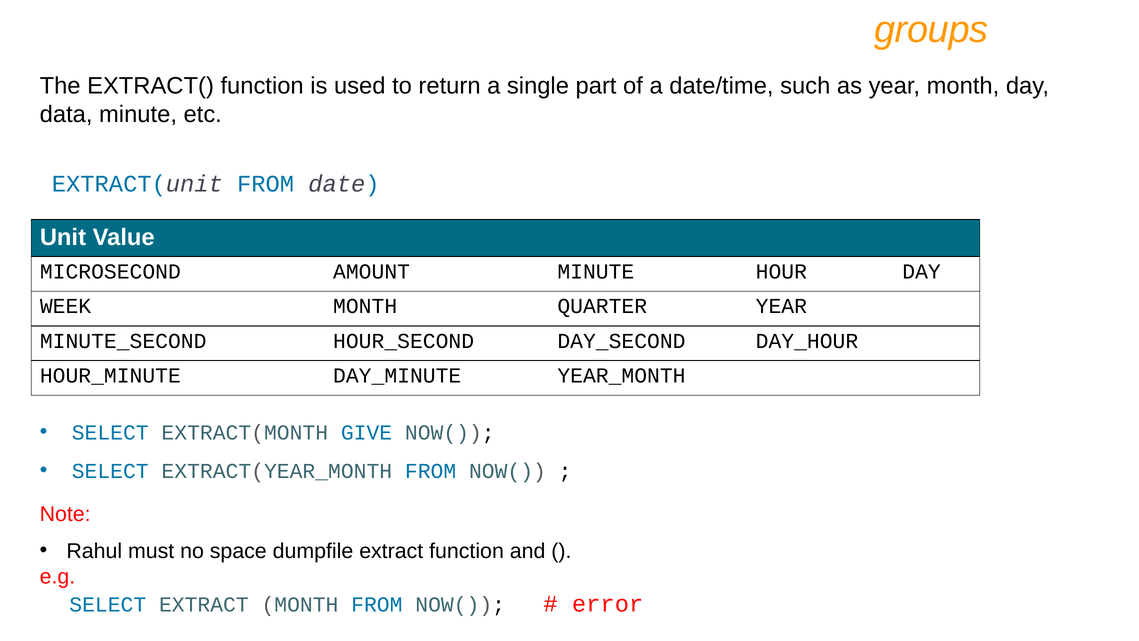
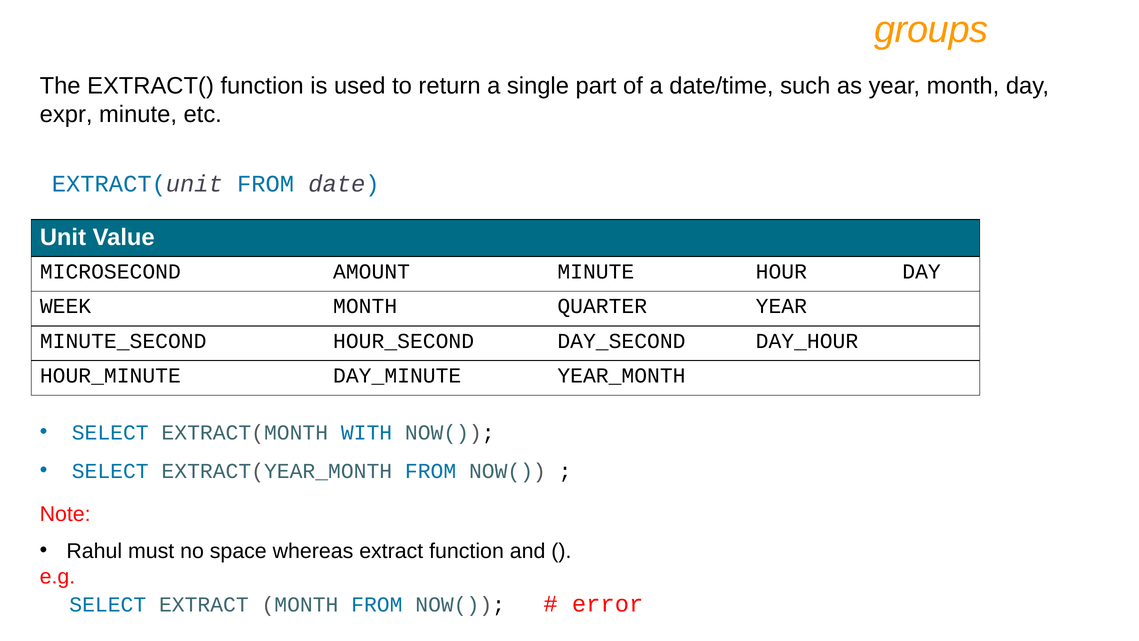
data: data -> expr (66, 114)
GIVE: GIVE -> WITH (367, 432)
dumpfile: dumpfile -> whereas (313, 551)
